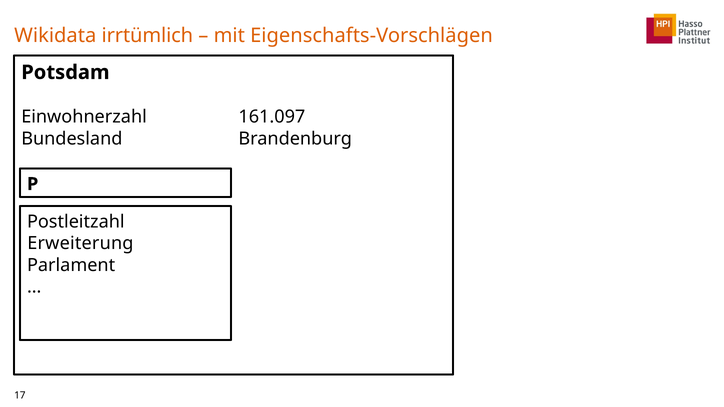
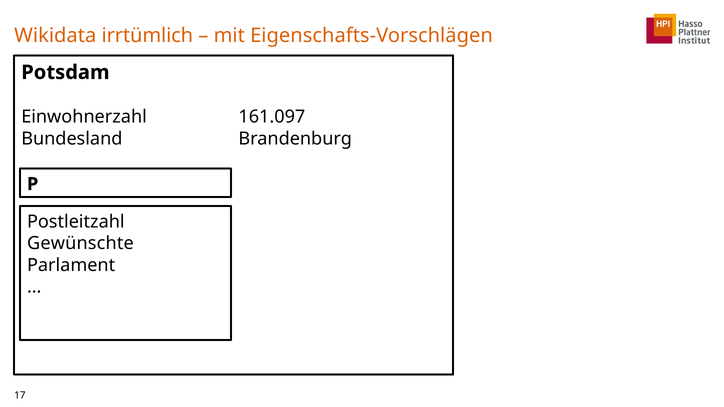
Erweiterung: Erweiterung -> Gewünschte (80, 244)
